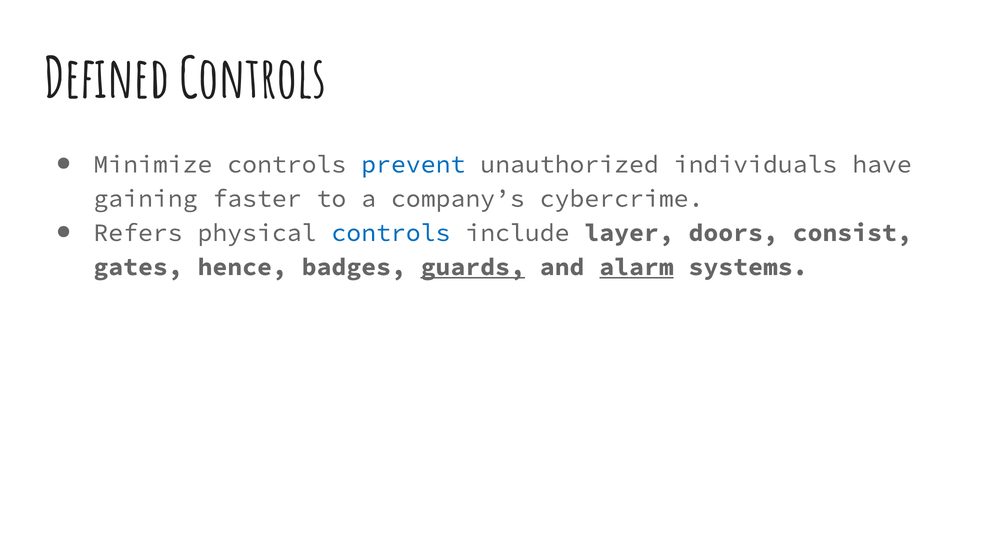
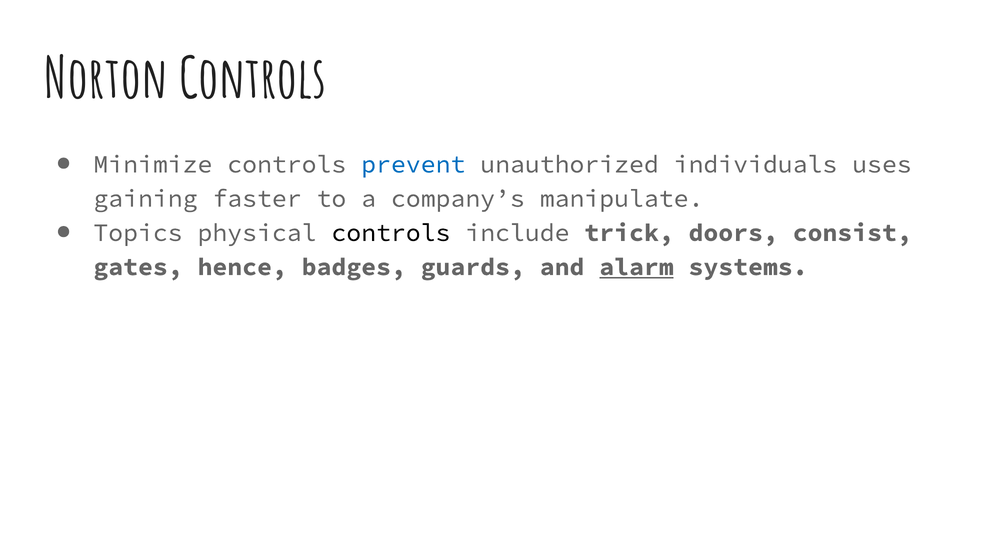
Defined: Defined -> Norton (106, 80)
have: have -> uses (882, 164)
cybercrime: cybercrime -> manipulate (622, 198)
Refers: Refers -> Topics (138, 233)
controls colour: blue -> black (391, 233)
layer: layer -> trick (629, 233)
guards underline: present -> none (473, 267)
